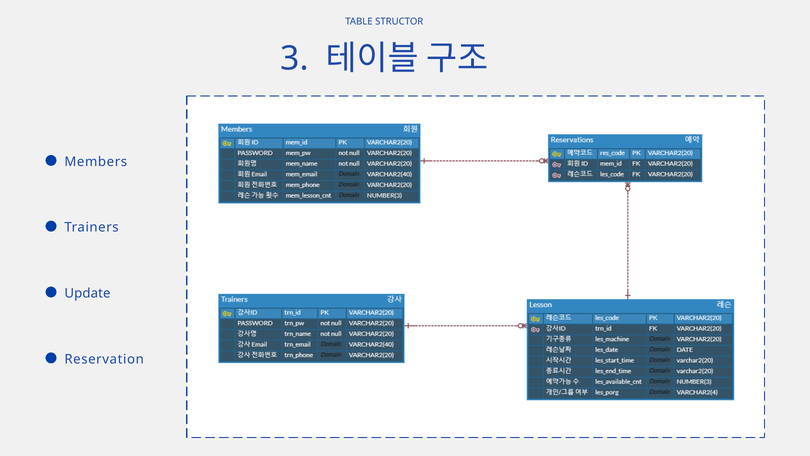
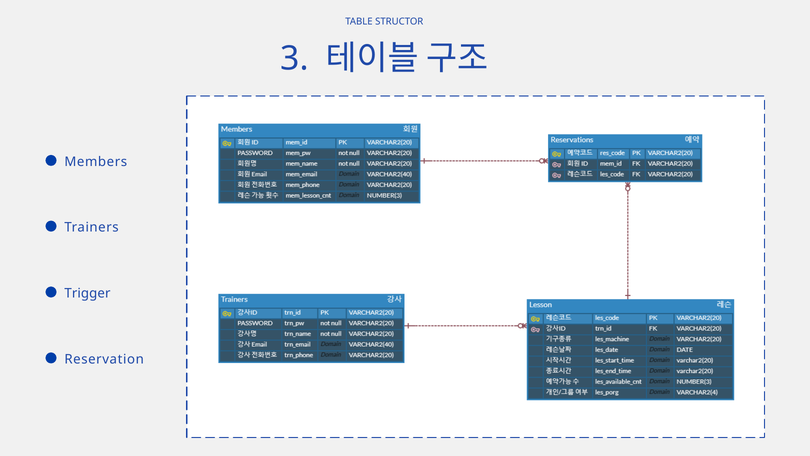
Update: Update -> Trigger (87, 293)
